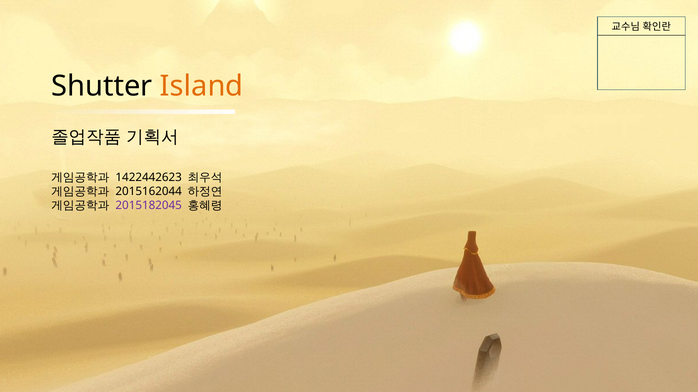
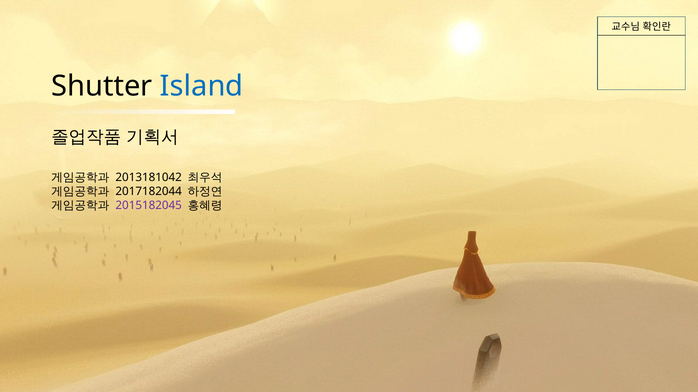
Island colour: orange -> blue (202, 86)
1422442623: 1422442623 -> 2013181042 (149, 178)
2015162044: 2015162044 -> 2017182044 (149, 192)
